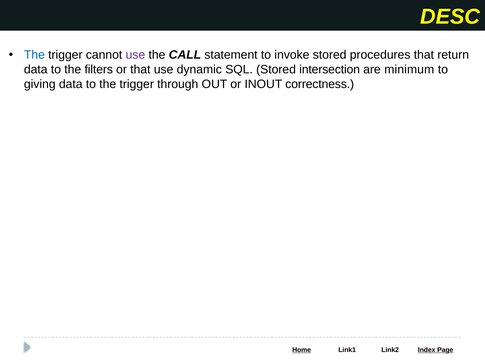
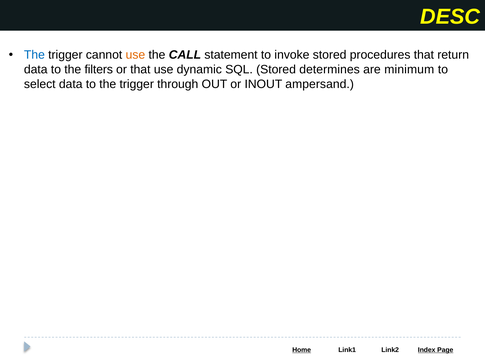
use colour: purple -> orange (135, 55)
intersection: intersection -> determines (330, 69)
giving: giving -> select (40, 84)
correctness: correctness -> ampersand (320, 84)
